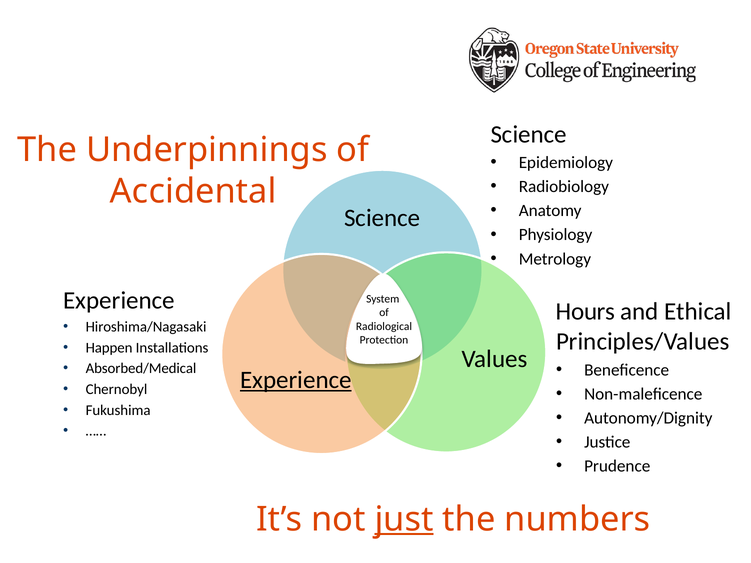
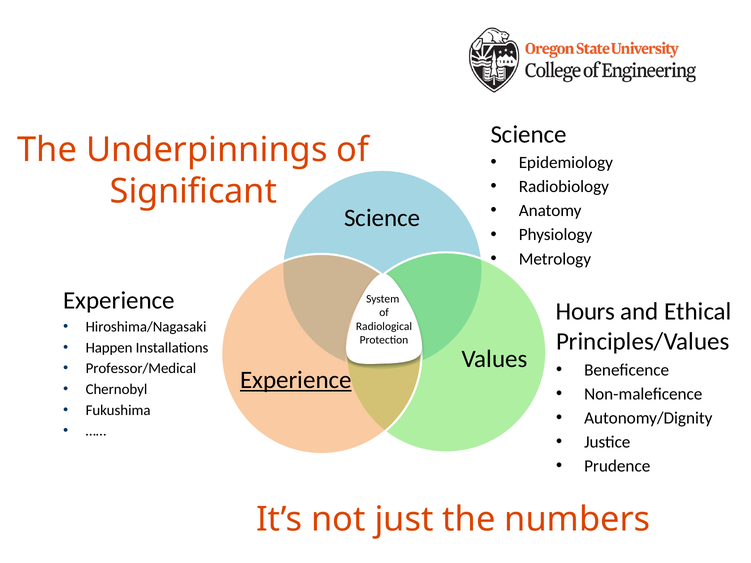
Accidental: Accidental -> Significant (193, 191)
Absorbed/Medical: Absorbed/Medical -> Professor/Medical (141, 369)
just underline: present -> none (404, 520)
